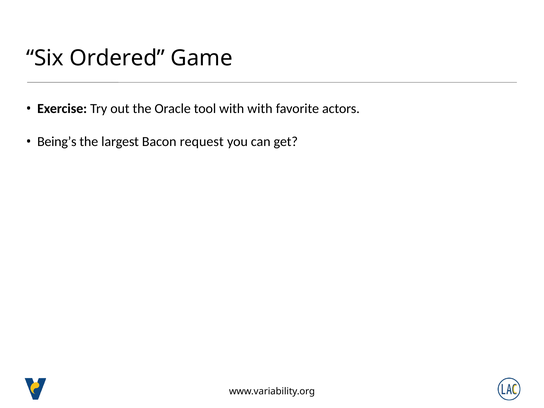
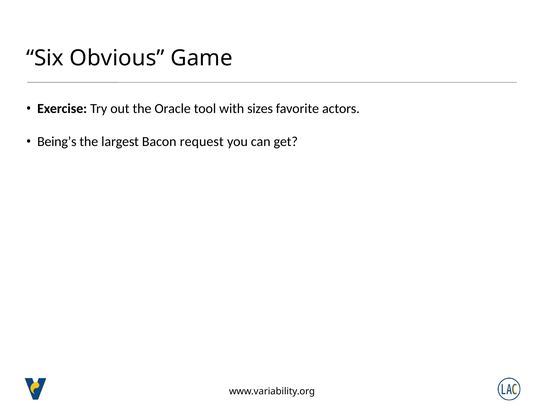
Ordered: Ordered -> Obvious (117, 58)
with with: with -> sizes (260, 109)
